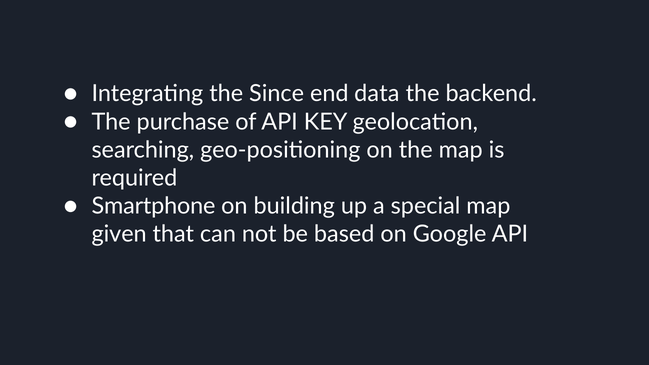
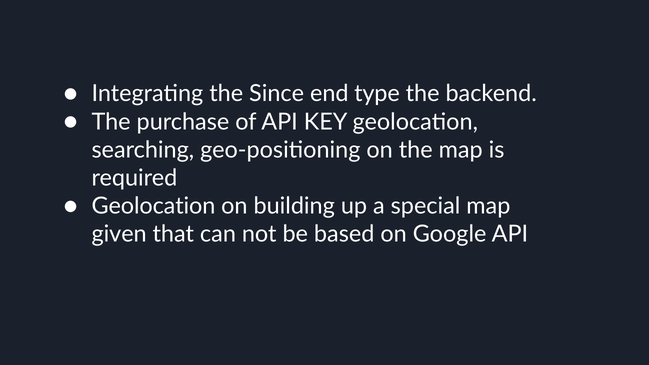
data: data -> type (377, 94)
Smartphone: Smartphone -> Geolocation (153, 206)
